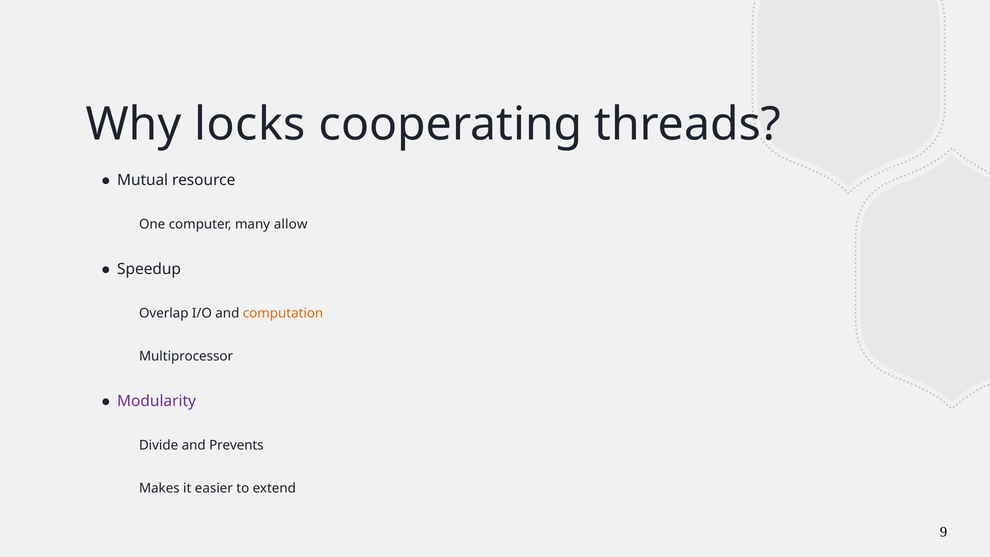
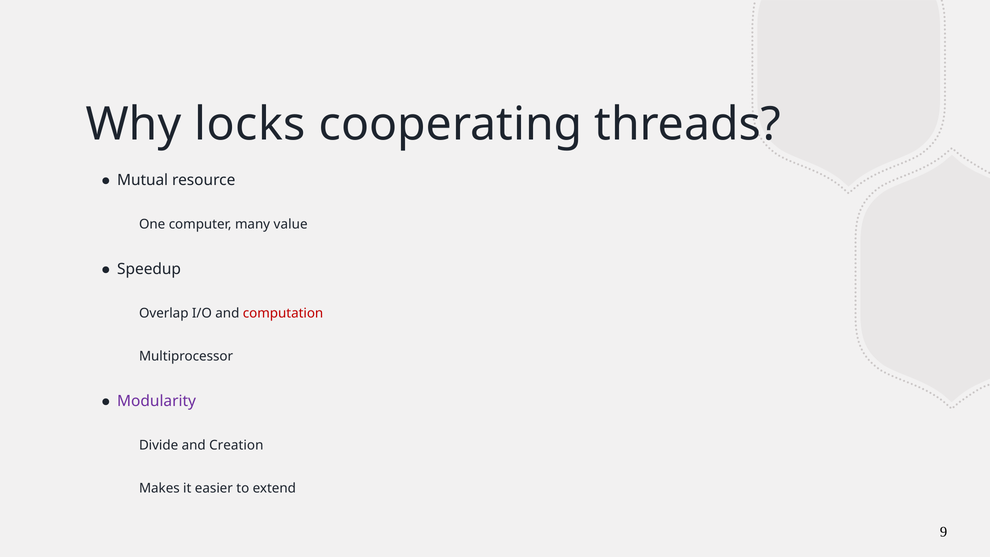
allow: allow -> value (291, 224)
computation colour: orange -> red (283, 313)
Prevents: Prevents -> Creation (236, 445)
